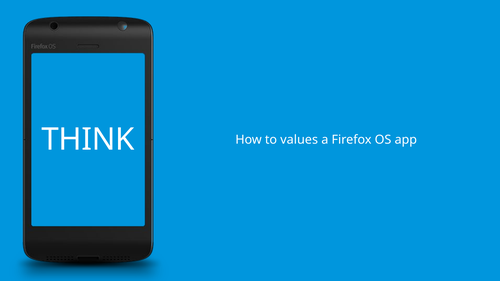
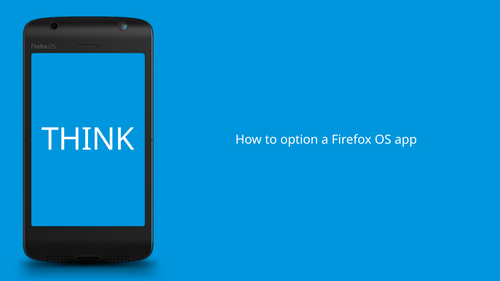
values: values -> option (299, 140)
